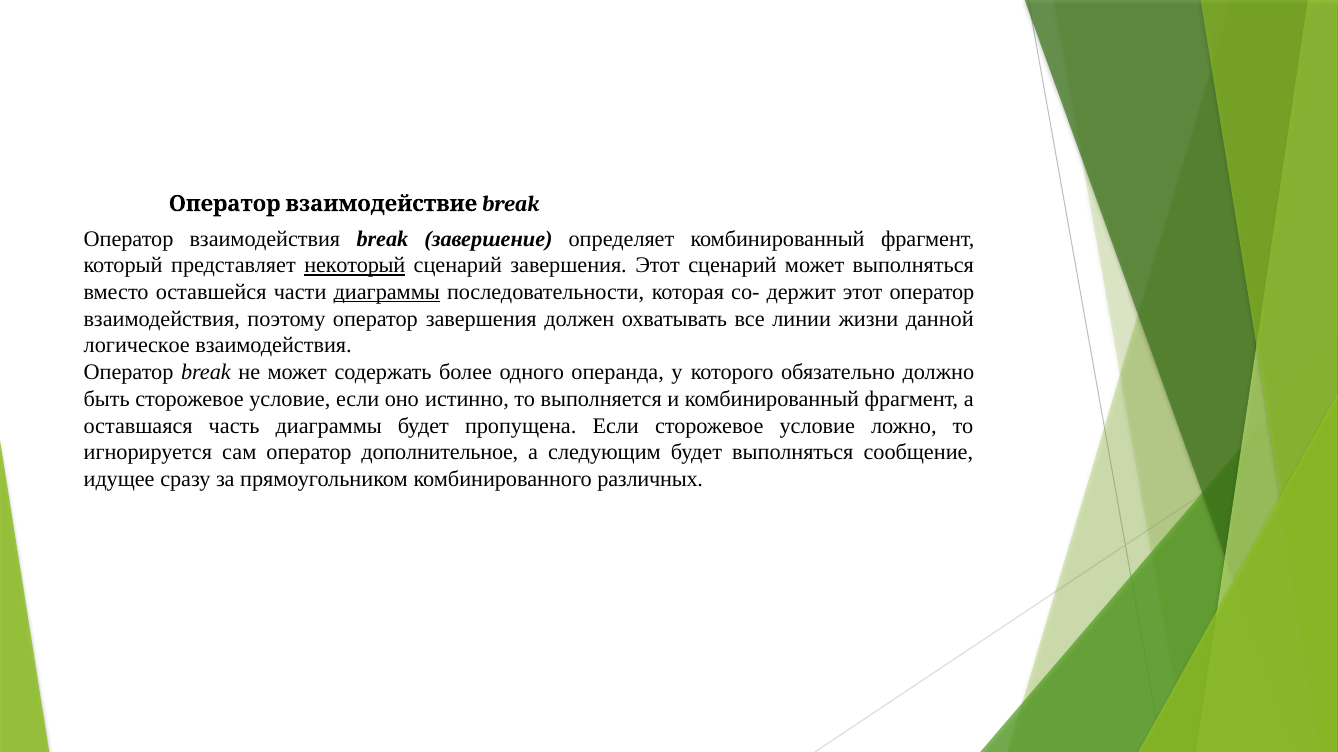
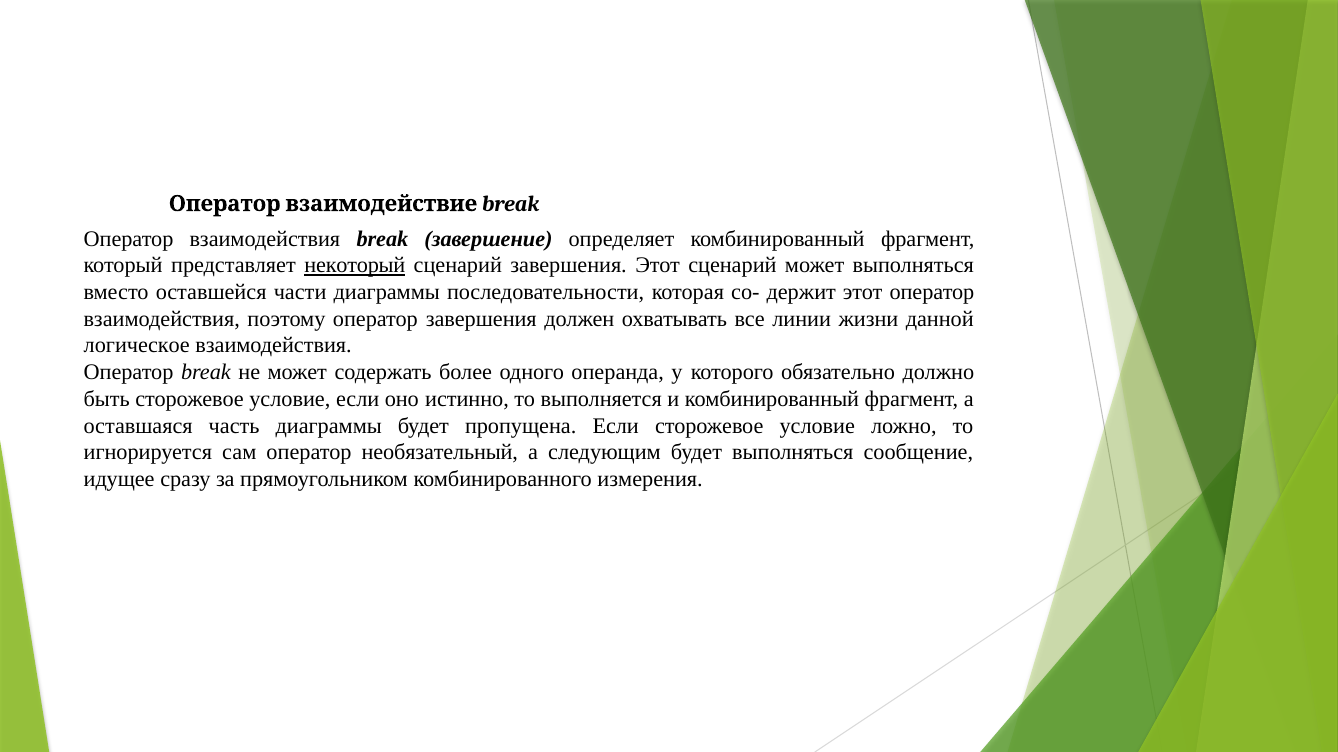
диаграммы underline: present -> none (387, 292)
дополнительное: дополнительное -> необязательный (440, 453)
различных: различных -> измерения (650, 480)
